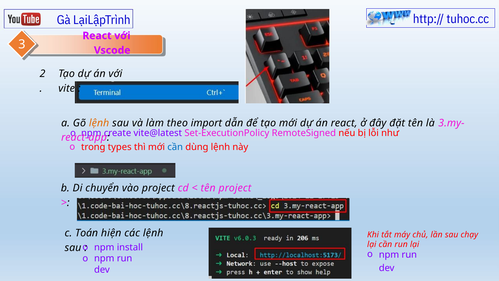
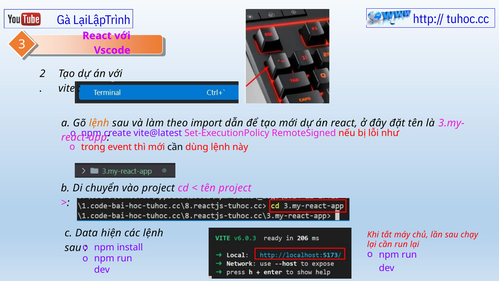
types: types -> event (120, 147)
cần colour: blue -> black (175, 147)
Toán: Toán -> Data (86, 233)
